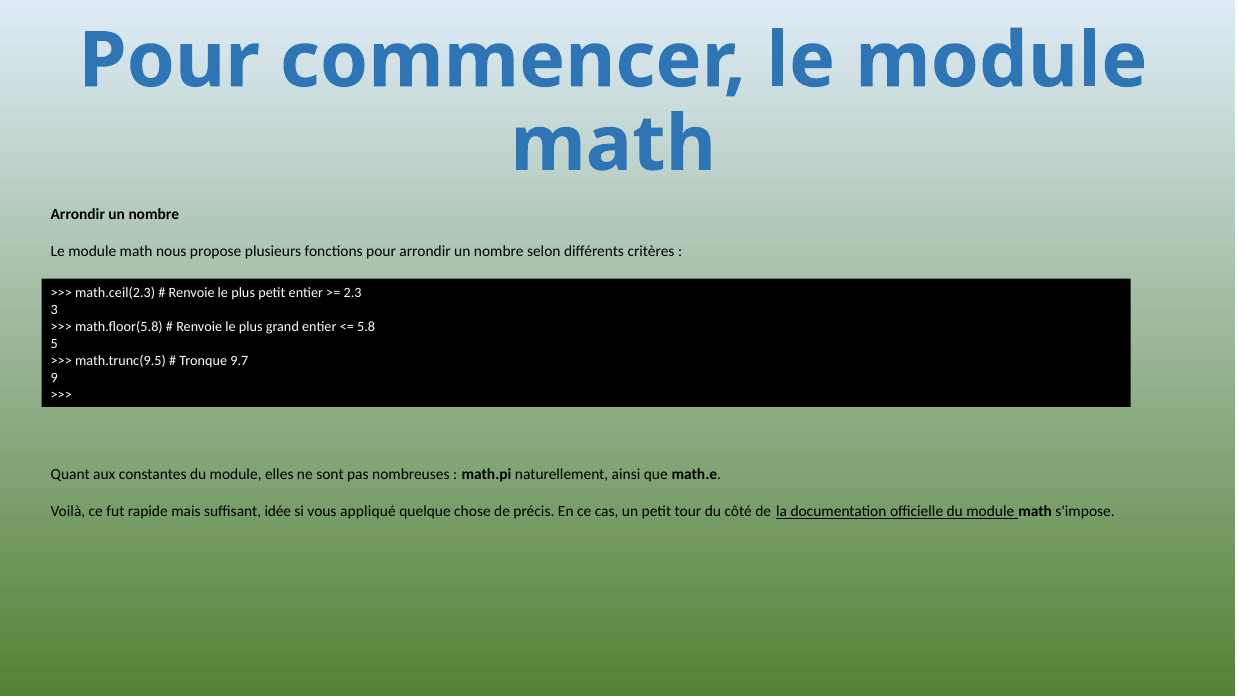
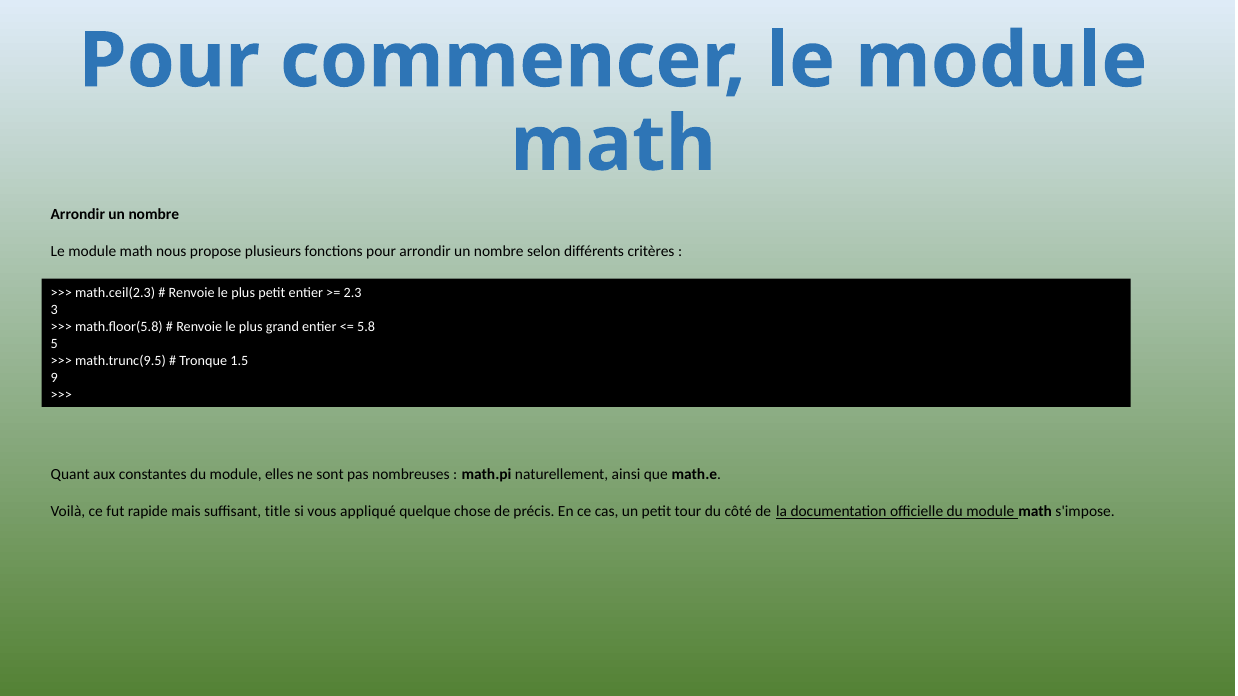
9.7: 9.7 -> 1.5 (239, 361)
idée: idée -> title (278, 512)
